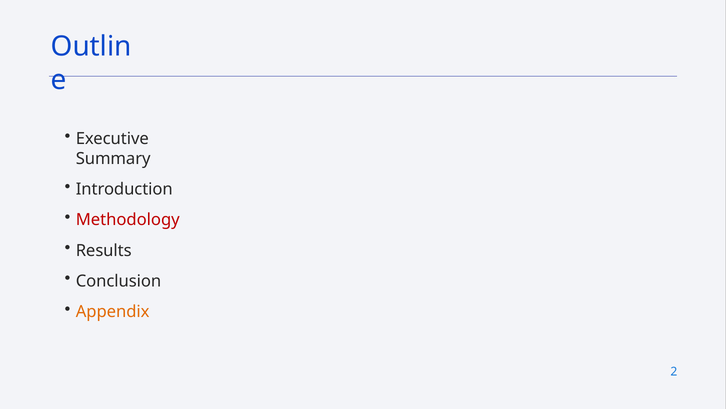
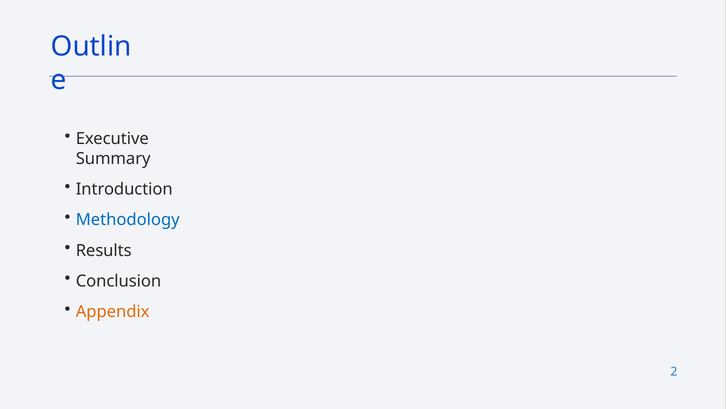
Methodology colour: red -> blue (128, 220)
